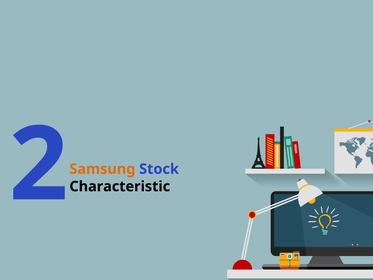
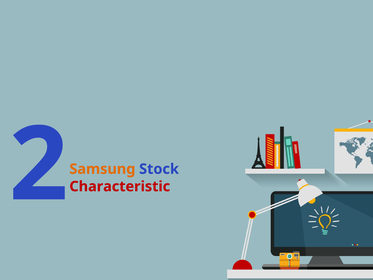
Characteristic colour: black -> red (120, 186)
